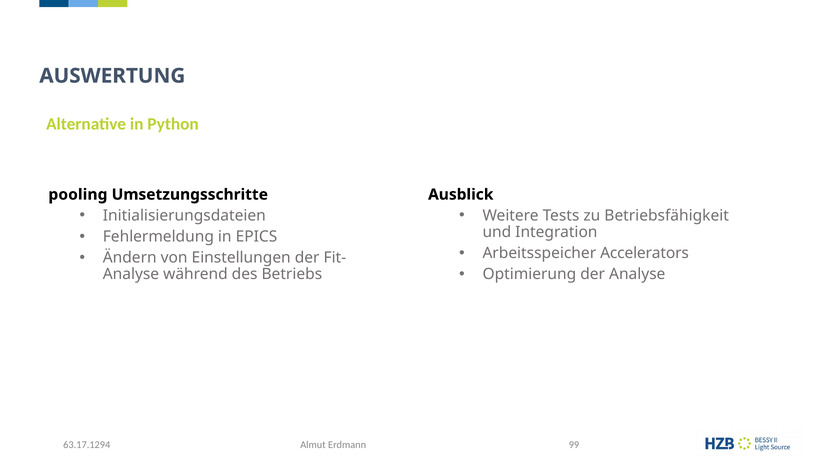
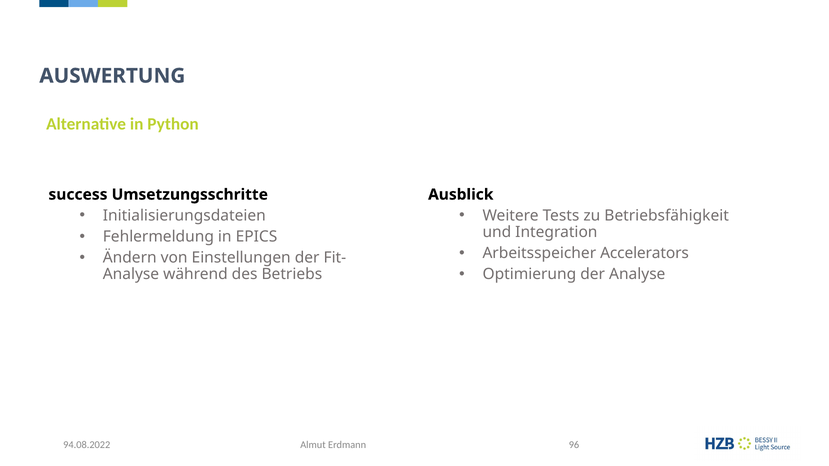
pooling: pooling -> success (78, 195)
99: 99 -> 96 (574, 445)
63.17.1294: 63.17.1294 -> 94.08.2022 (87, 445)
